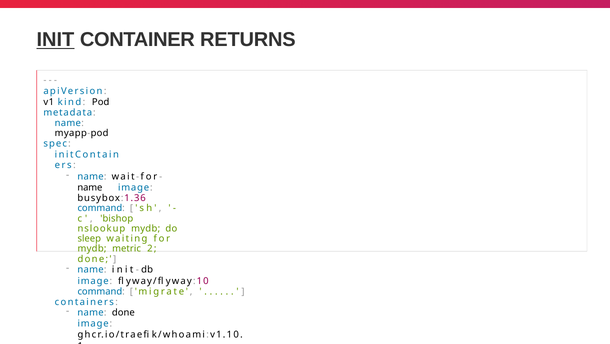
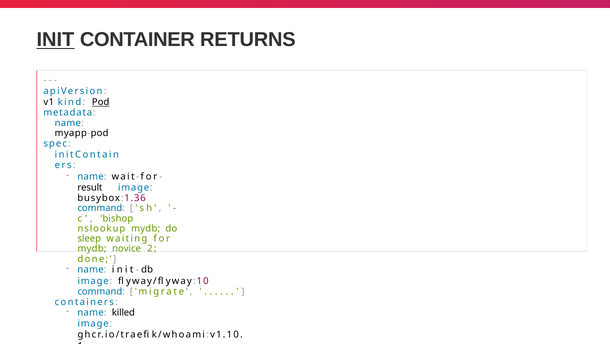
Pod underline: none -> present (101, 102)
name: name -> result (90, 187)
metric: metric -> novice (127, 249)
name done: done -> killed (123, 312)
